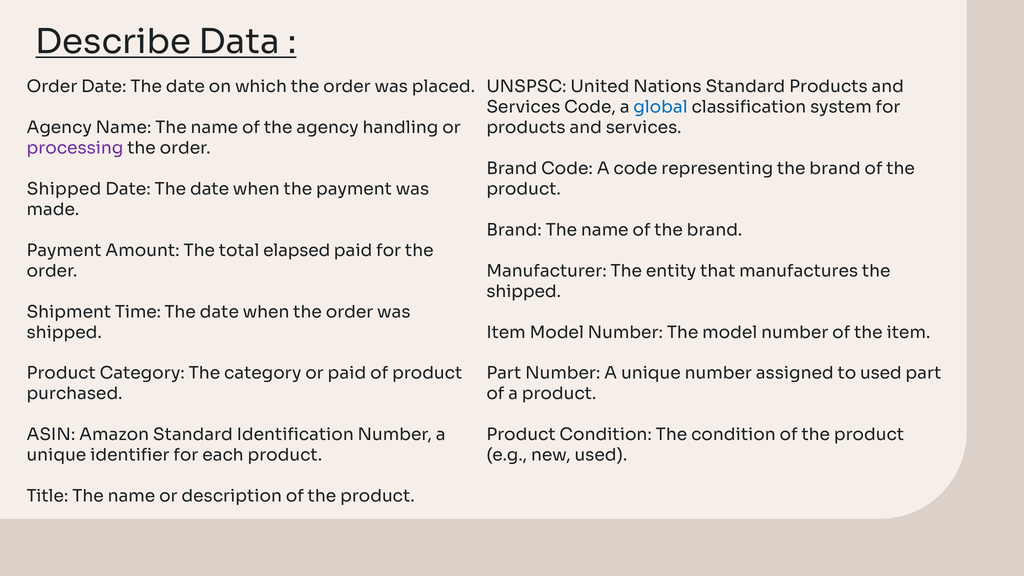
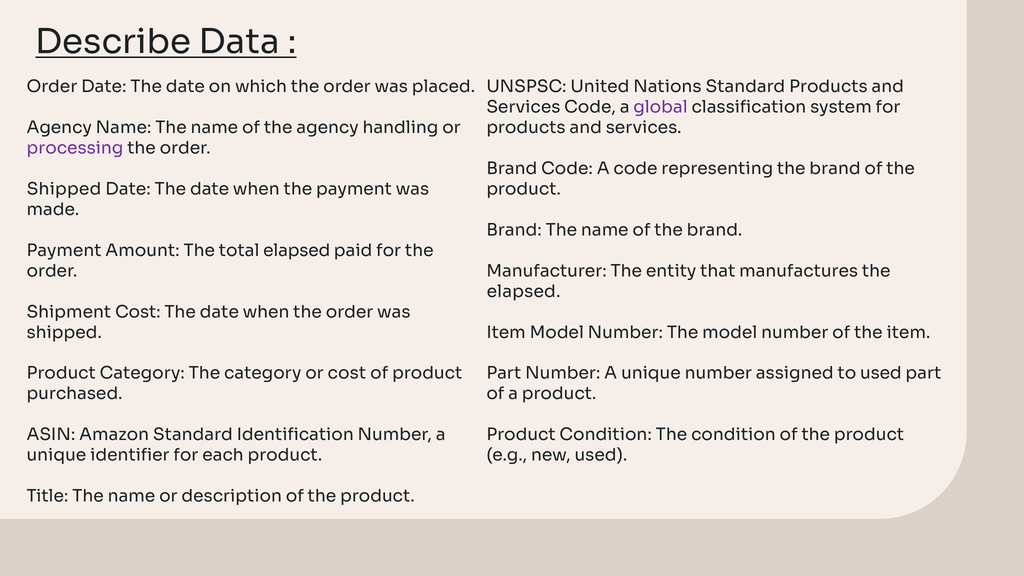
global colour: blue -> purple (661, 107)
shipped: shipped -> elapsed (524, 291)
Shipment Time: Time -> Cost (138, 312)
or paid: paid -> cost (347, 373)
